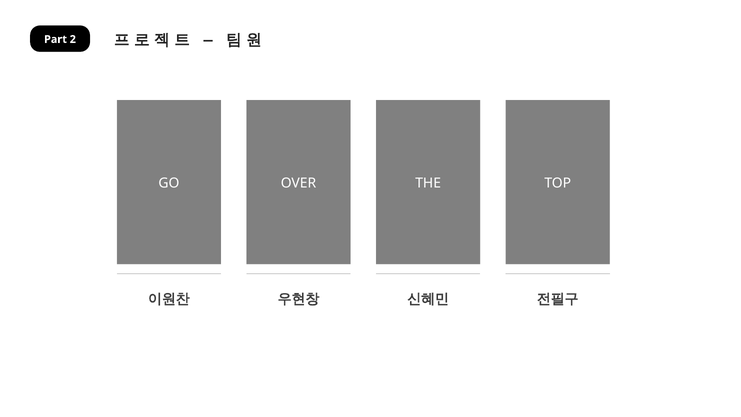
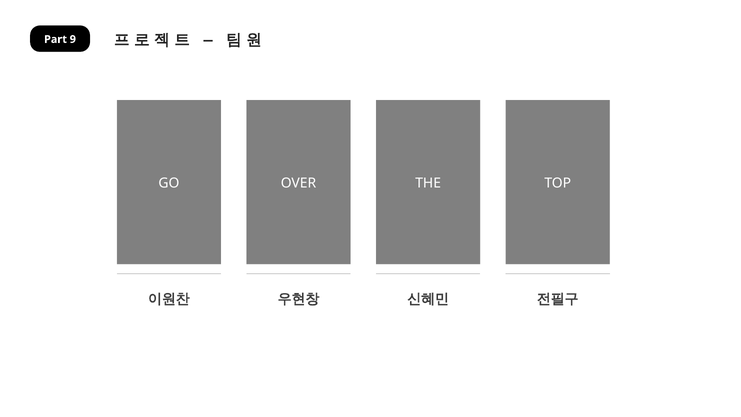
2: 2 -> 9 (73, 39)
